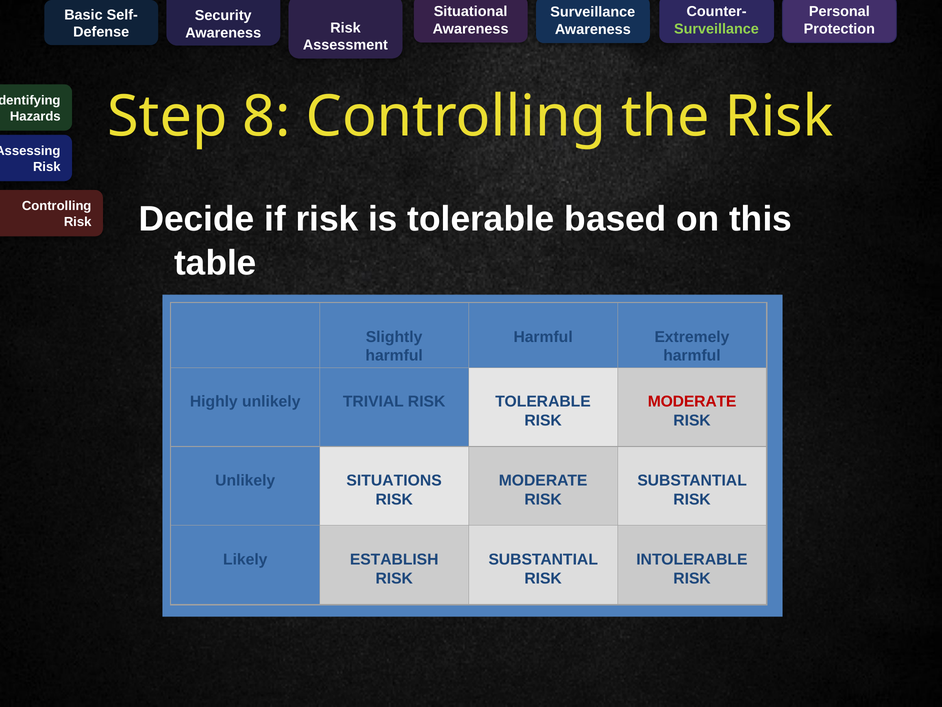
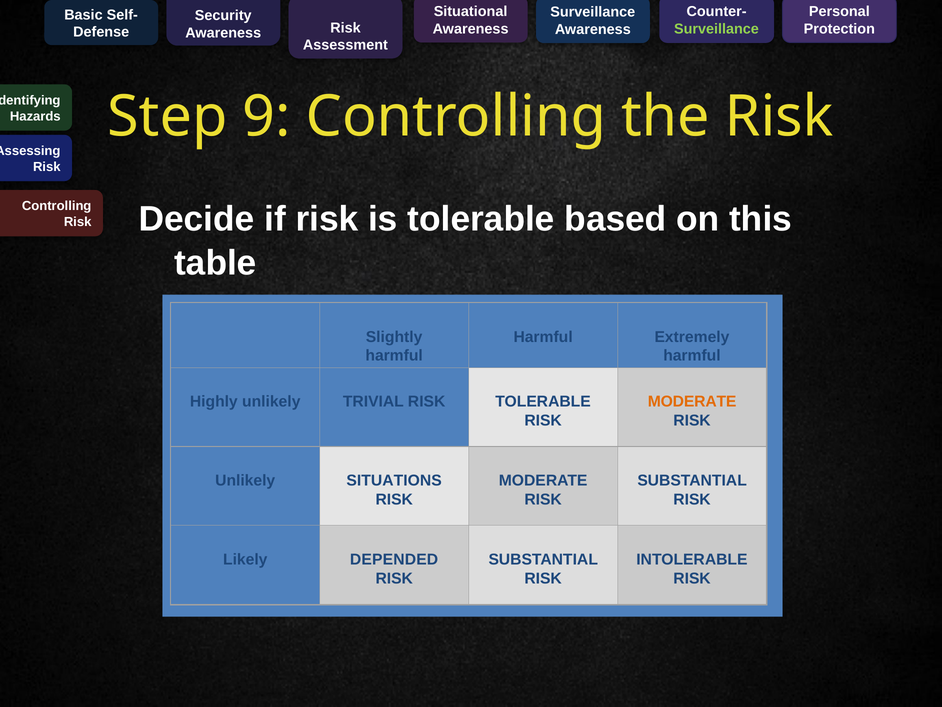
8: 8 -> 9 (267, 117)
MODERATE colour: red -> orange (692, 401)
ESTABLISH: ESTABLISH -> DEPENDED (394, 559)
